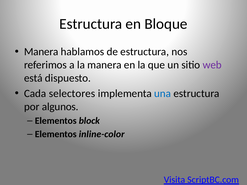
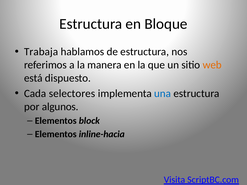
Manera: Manera -> Trabaja (41, 52)
web colour: purple -> orange (212, 65)
inline-color: inline-color -> inline-hacia (102, 134)
